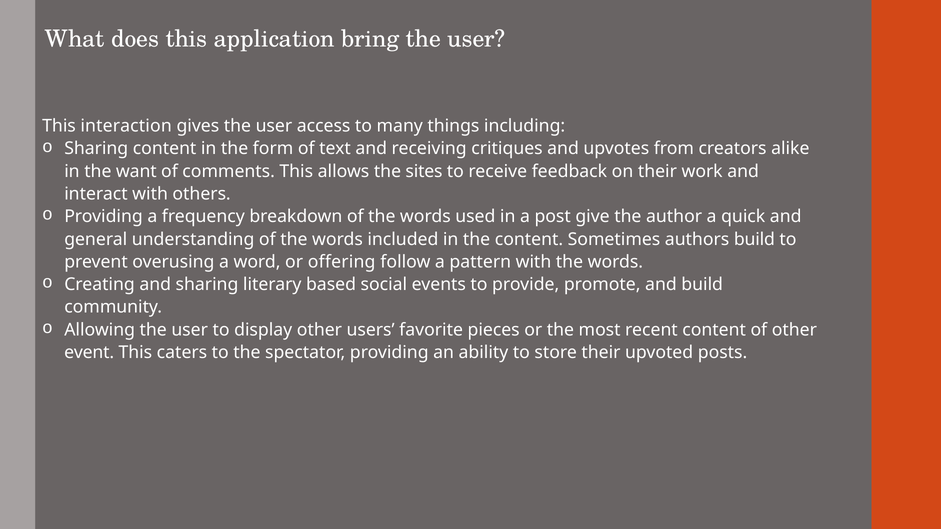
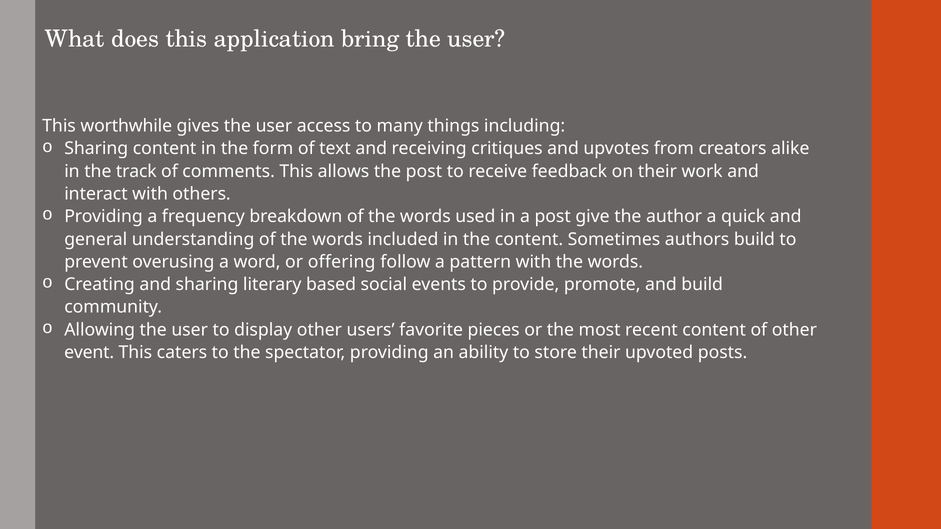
interaction: interaction -> worthwhile (126, 126)
want: want -> track (136, 171)
the sites: sites -> post (424, 171)
